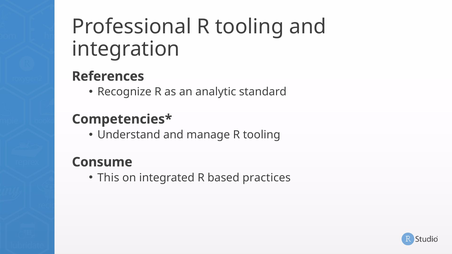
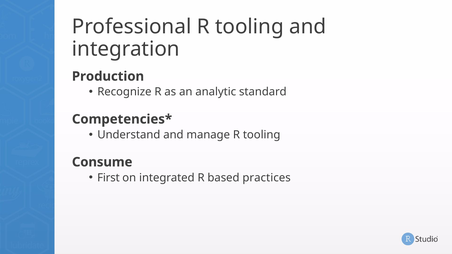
References: References -> Production (108, 76)
This: This -> First (108, 178)
